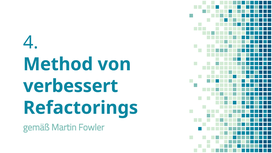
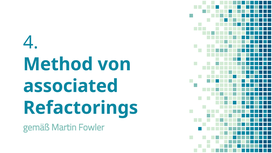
verbessert: verbessert -> associated (71, 86)
